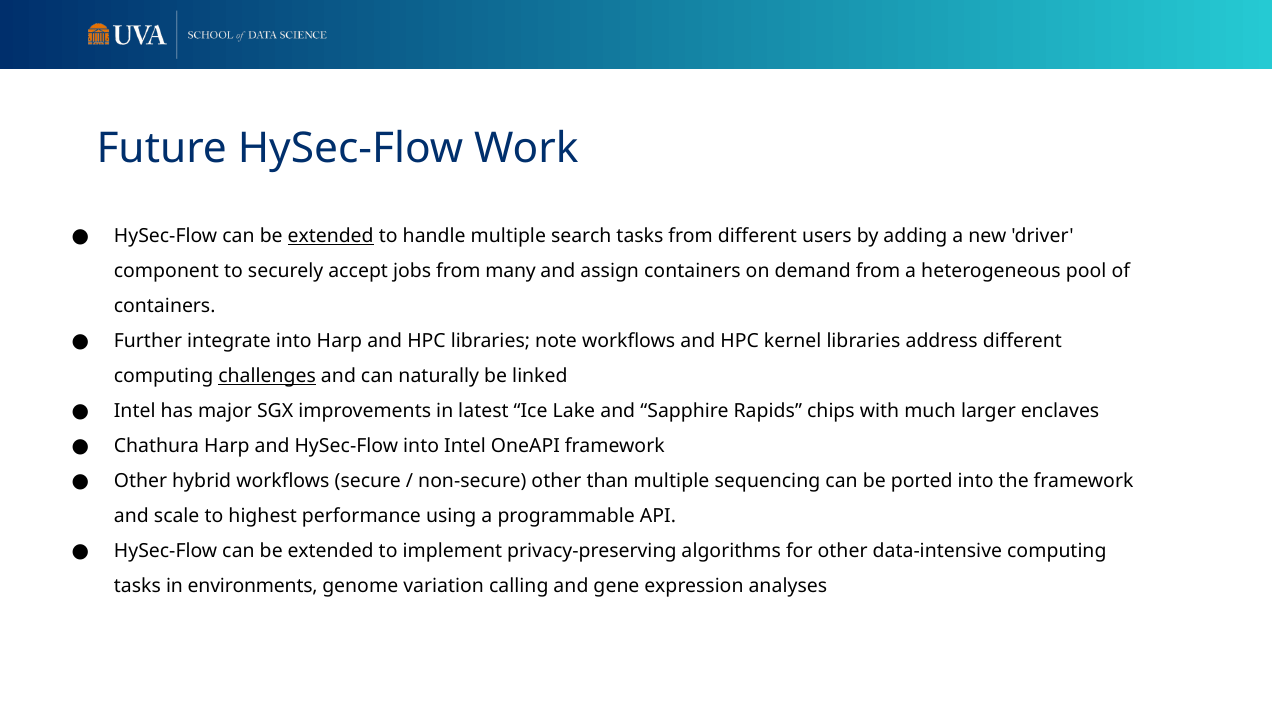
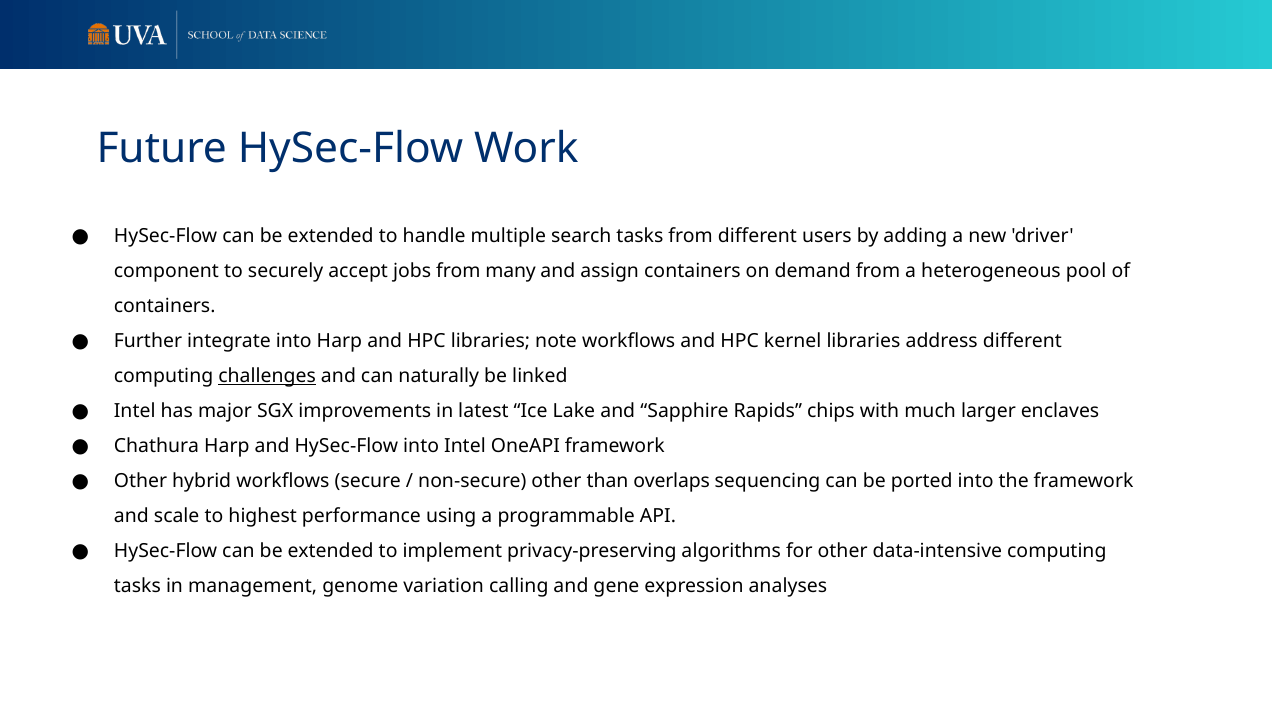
extended underline: present -> none (331, 236)
than multiple: multiple -> overlaps (672, 481)
environments: environments -> management (253, 586)
